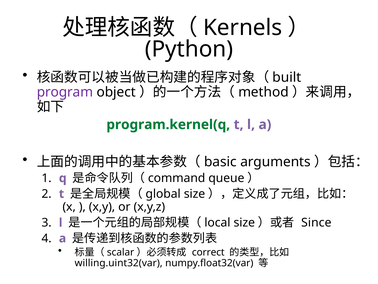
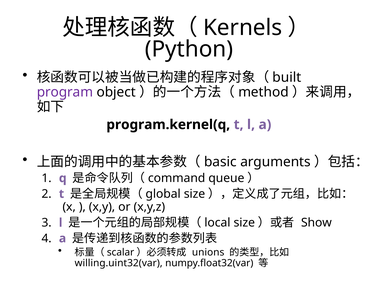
program.kernel(q colour: green -> black (168, 124)
Since: Since -> Show (316, 222)
correct: correct -> unions (208, 252)
